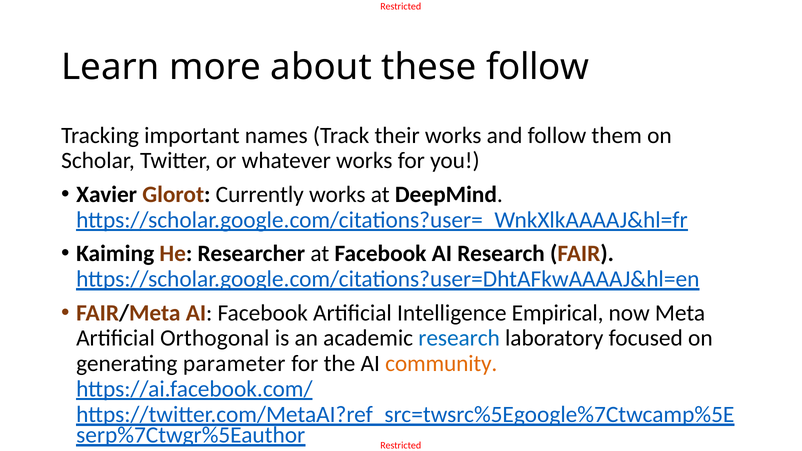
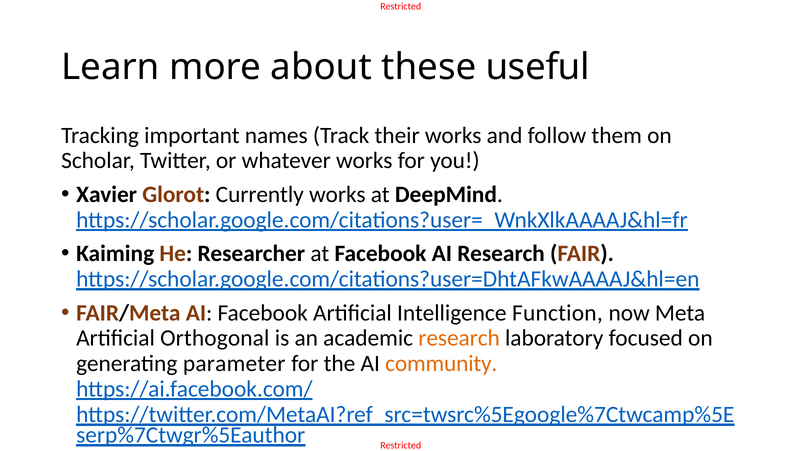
these follow: follow -> useful (538, 67)
Empirical: Empirical -> Function (557, 313)
research colour: blue -> orange (459, 338)
